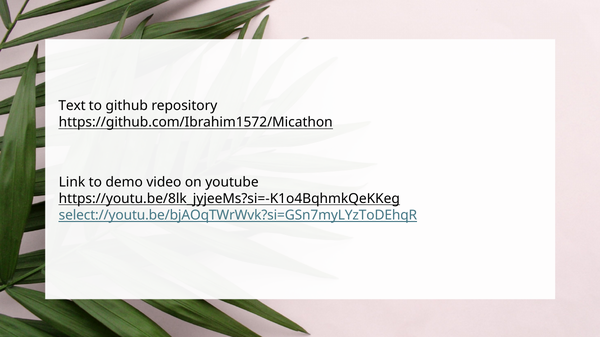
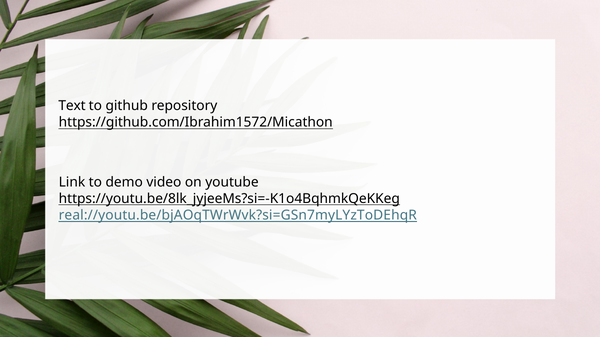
select://youtu.be/bjAOqTWrWvk?si=GSn7myLYzToDEhqR: select://youtu.be/bjAOqTWrWvk?si=GSn7myLYzToDEhqR -> real://youtu.be/bjAOqTWrWvk?si=GSn7myLYzToDEhqR (238, 216)
